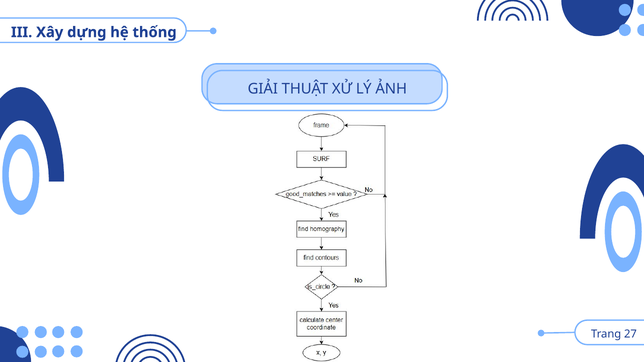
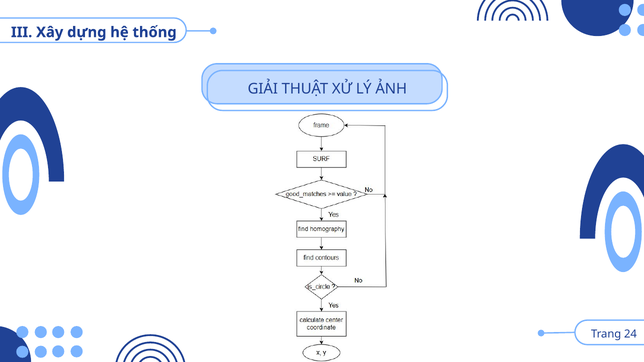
27: 27 -> 24 (630, 334)
